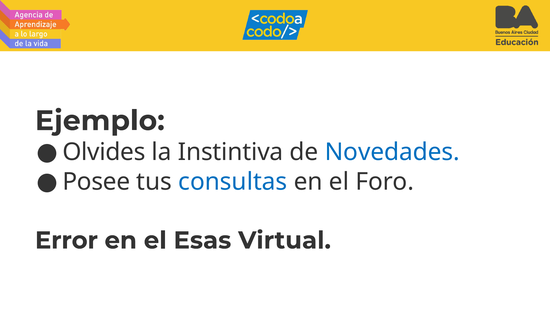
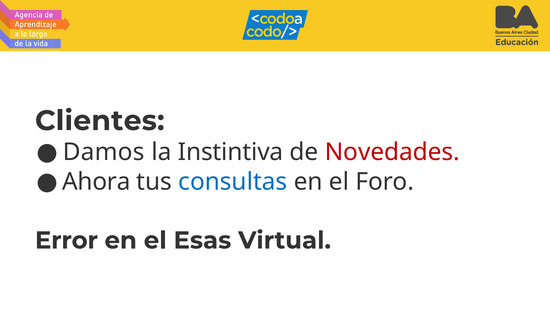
Ejemplo: Ejemplo -> Clientes (100, 121)
Olvides: Olvides -> Damos (104, 152)
Novedades colour: blue -> red (392, 152)
Posee: Posee -> Ahora (96, 181)
